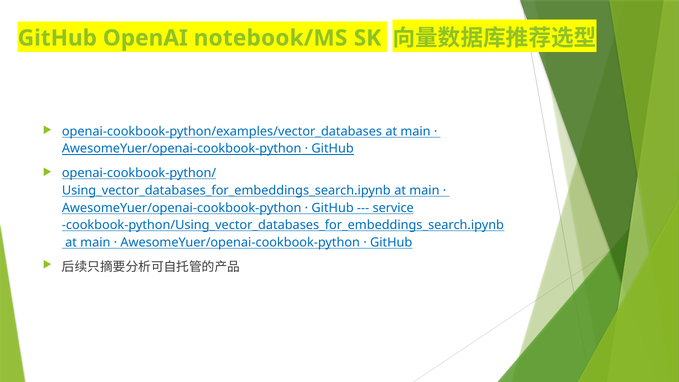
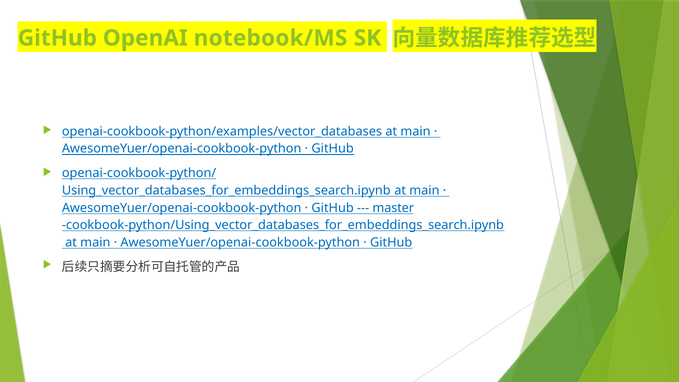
service: service -> master (393, 208)
